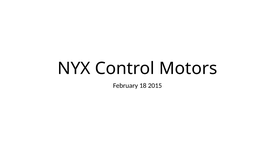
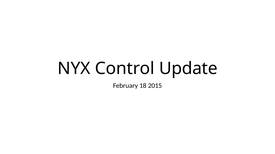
Motors: Motors -> Update (188, 69)
